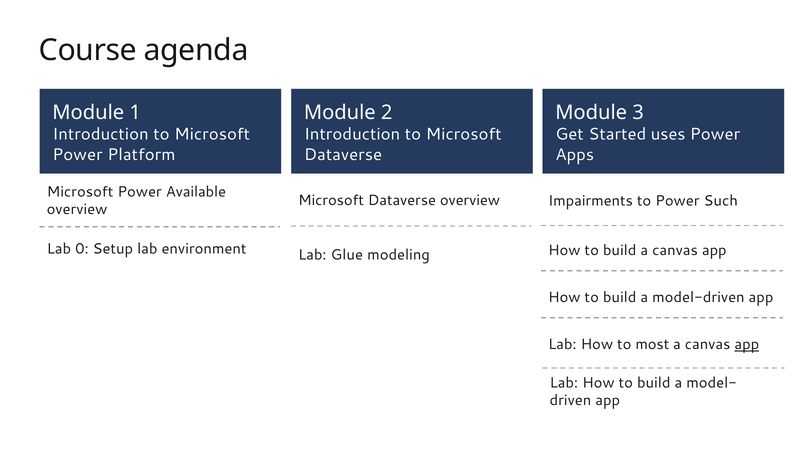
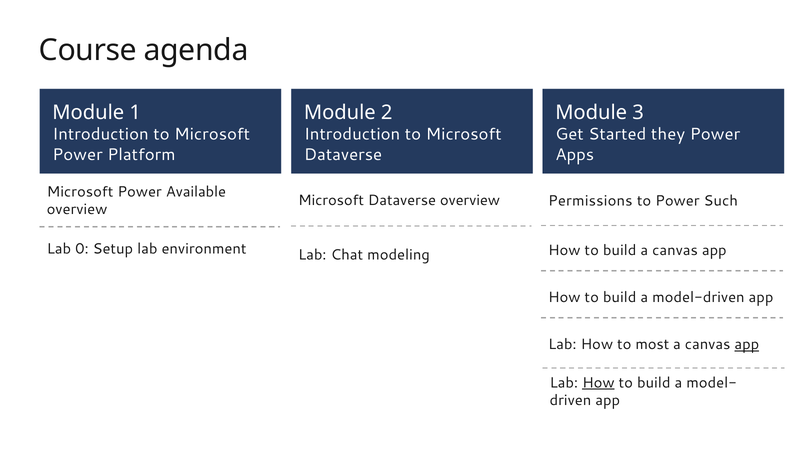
uses: uses -> they (668, 134)
Impairments: Impairments -> Permissions (590, 201)
Glue: Glue -> Chat (347, 255)
How underline: none -> present (598, 383)
